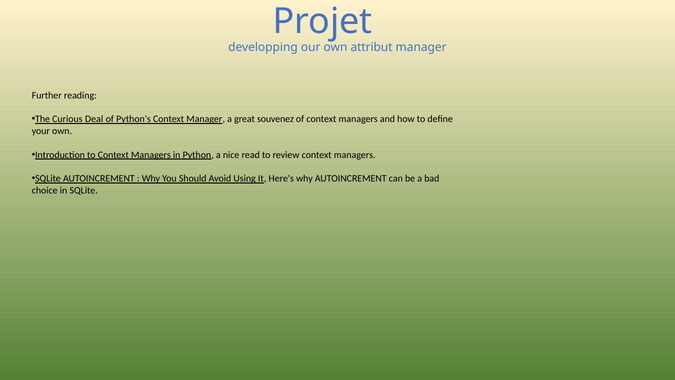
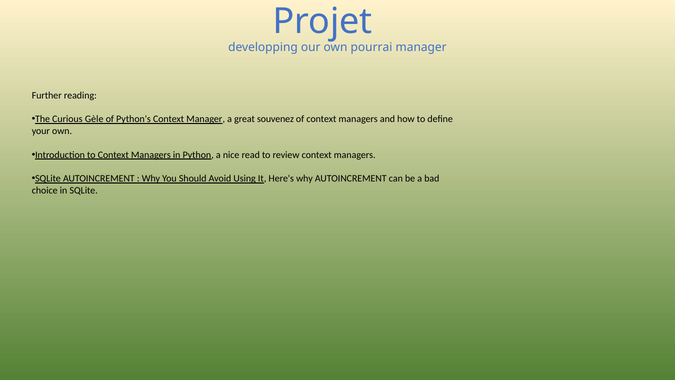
attribut: attribut -> pourrai (371, 47)
Deal: Deal -> Gèle (94, 119)
